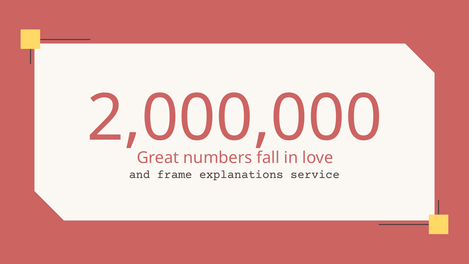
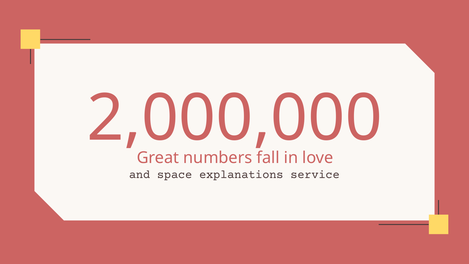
frame: frame -> space (175, 174)
